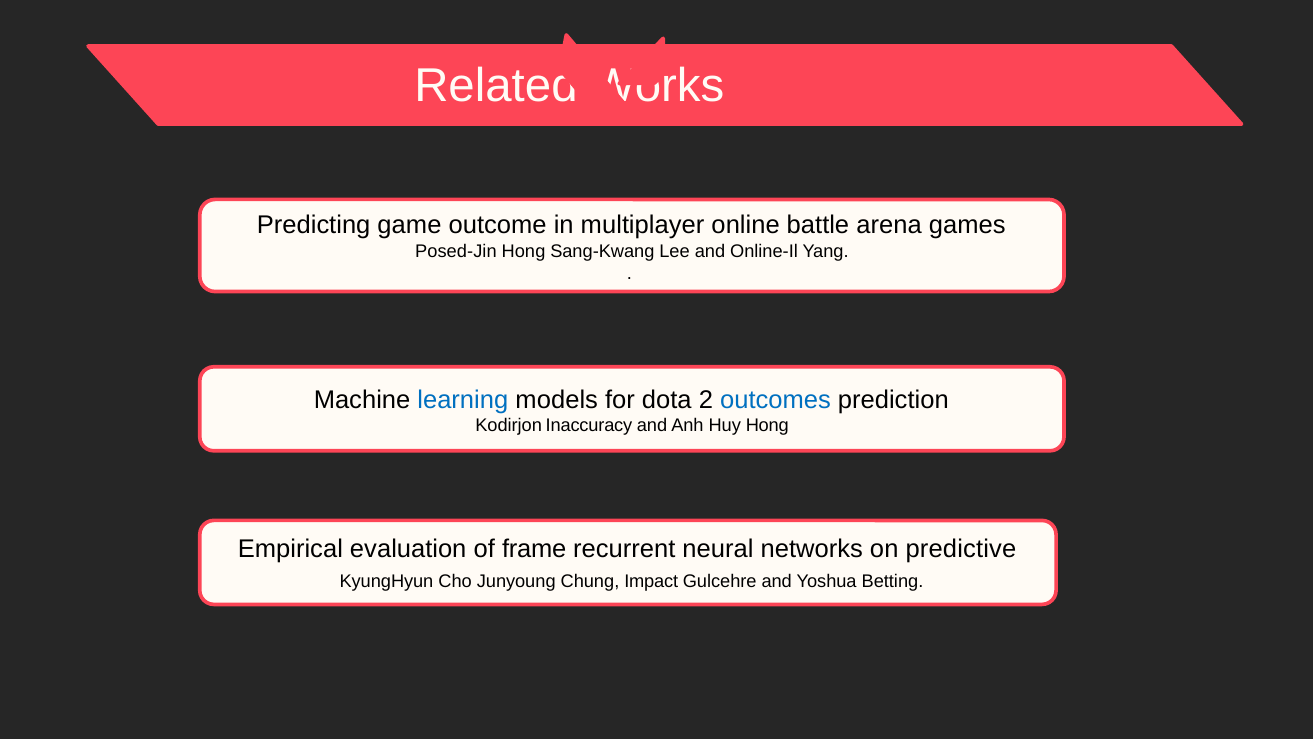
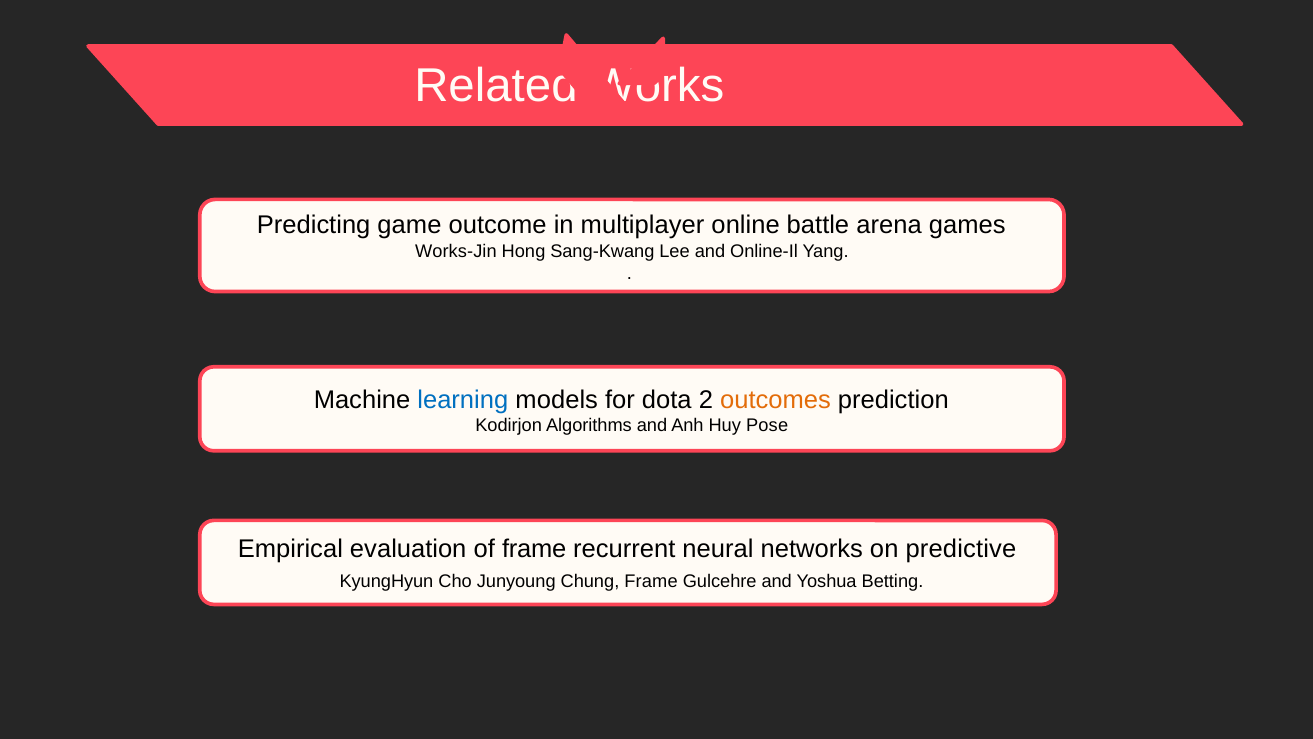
Posed-Jin: Posed-Jin -> Works-Jin (456, 251)
outcomes colour: blue -> orange (776, 399)
Inaccuracy: Inaccuracy -> Algorithms (589, 425)
Huy Hong: Hong -> Pose (767, 425)
Chung Impact: Impact -> Frame (651, 582)
